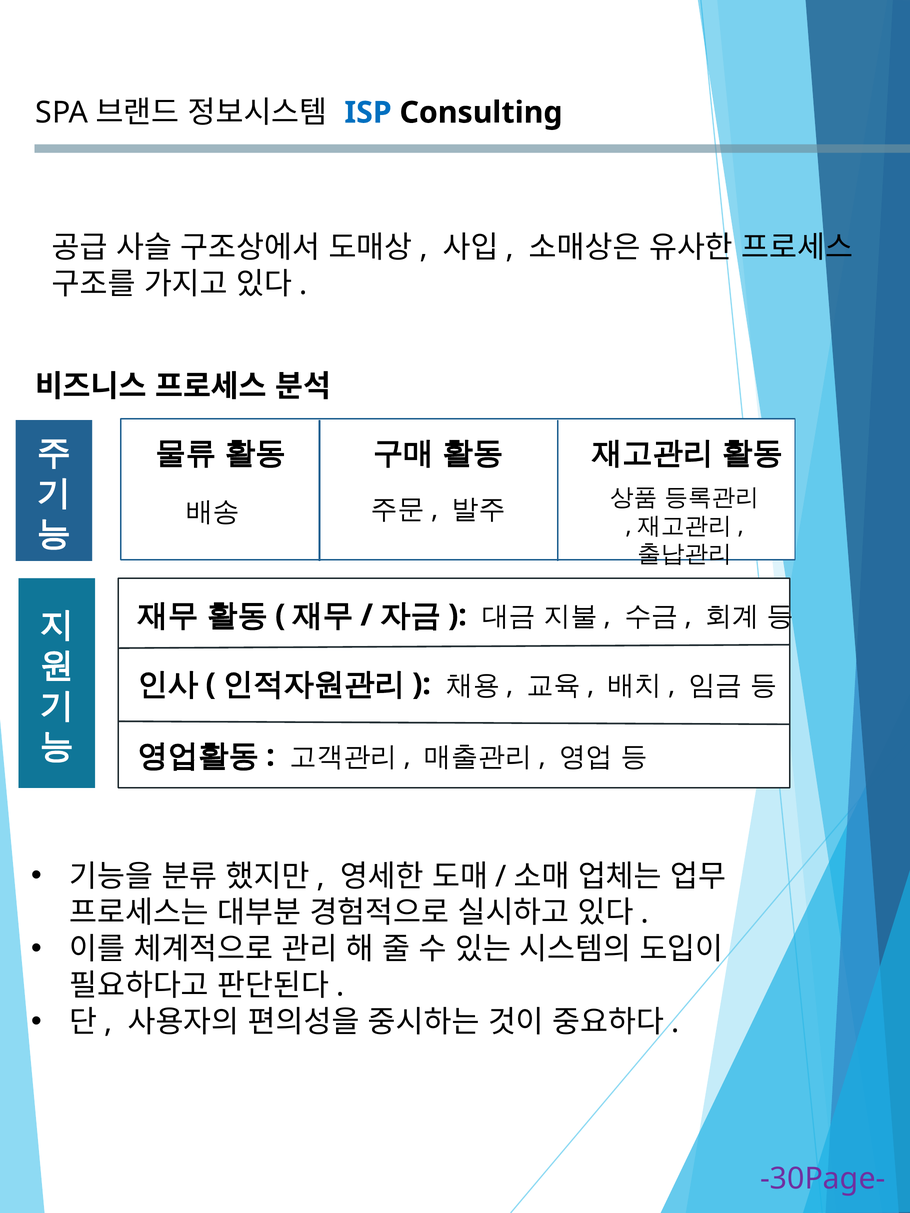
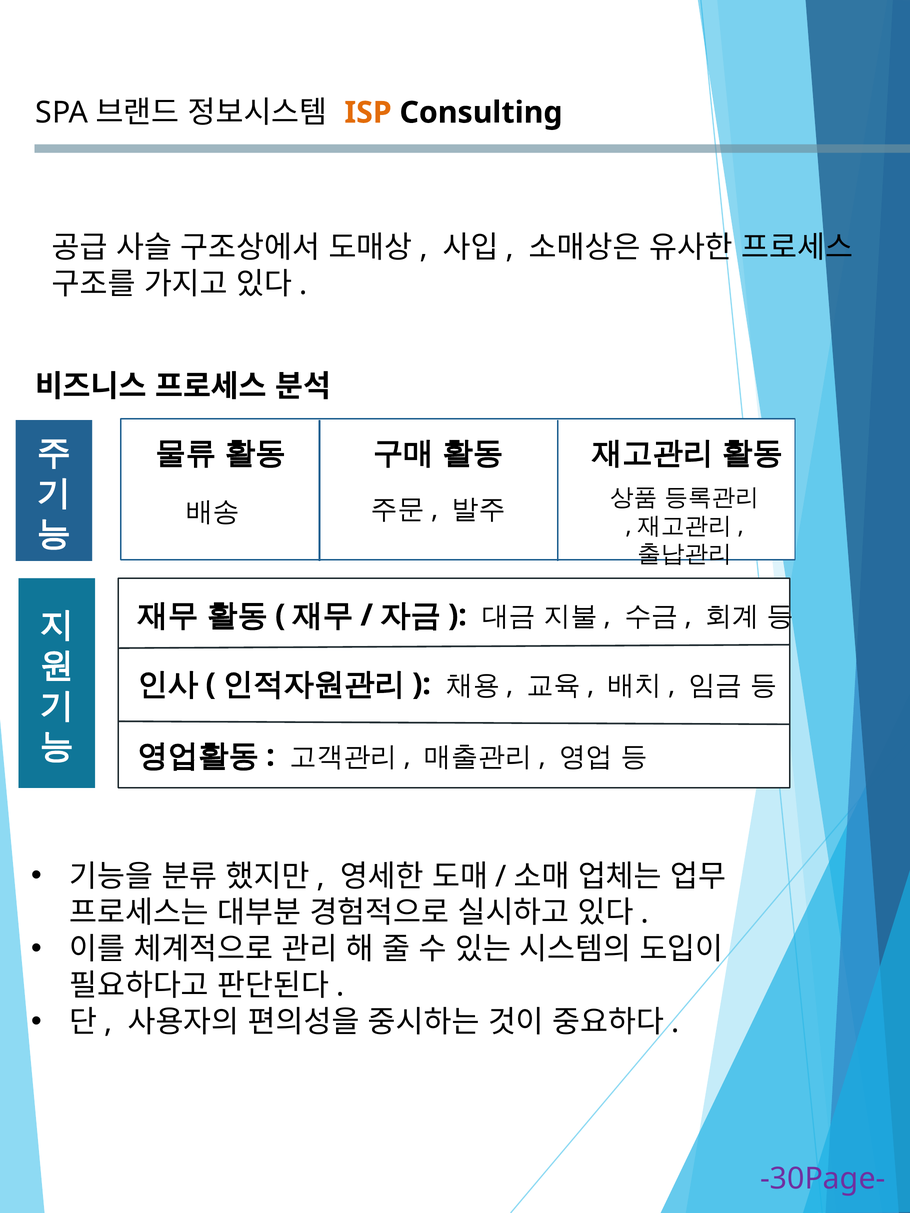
ISP colour: blue -> orange (368, 113)
